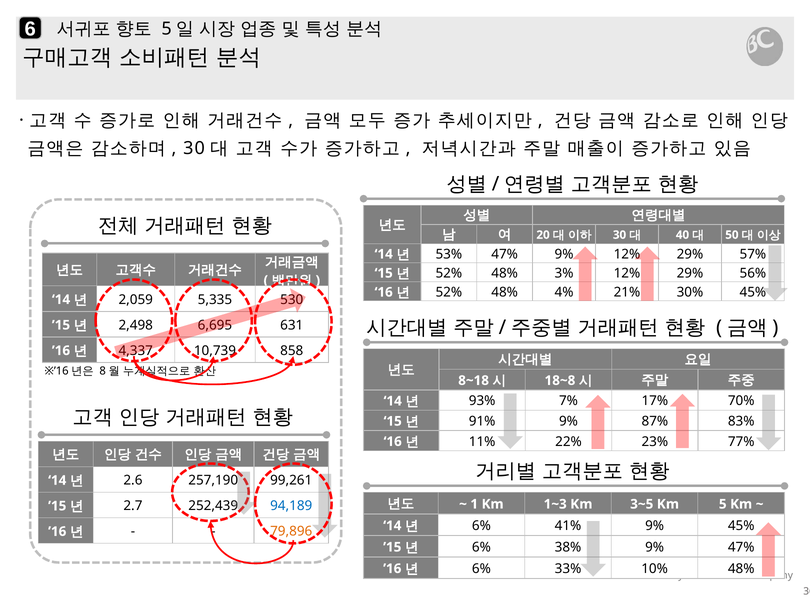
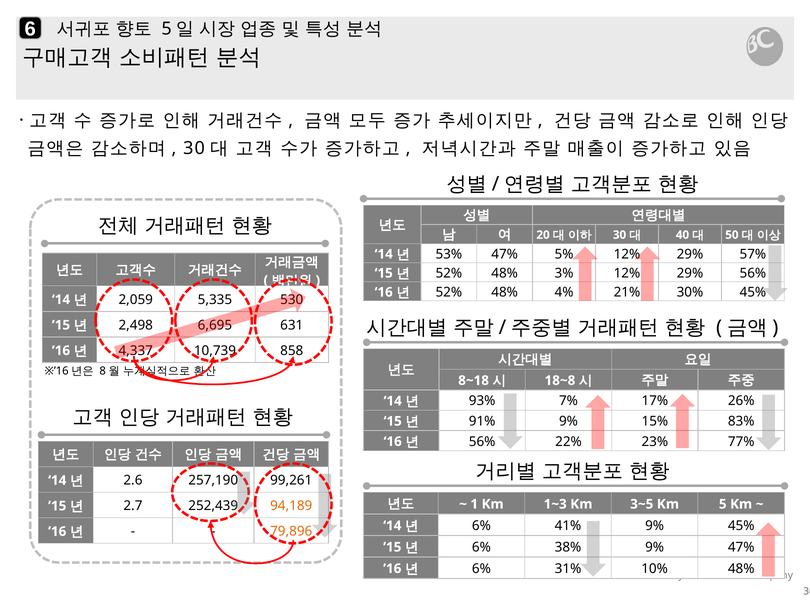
47% 9%: 9% -> 5% (564, 254)
70%: 70% -> 26% (741, 401)
87%: 87% -> 15% (655, 421)
11%: 11% -> 56% (482, 441)
94,189 colour: blue -> orange (291, 506)
33%: 33% -> 31% (568, 568)
